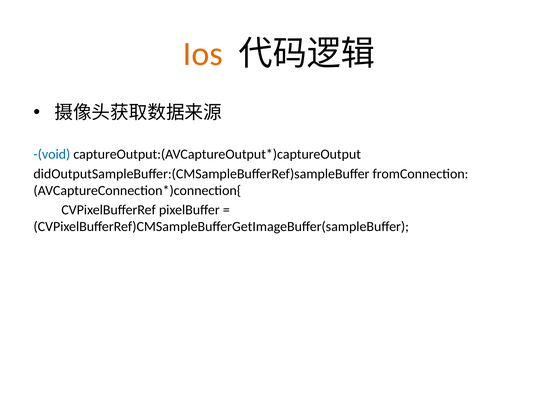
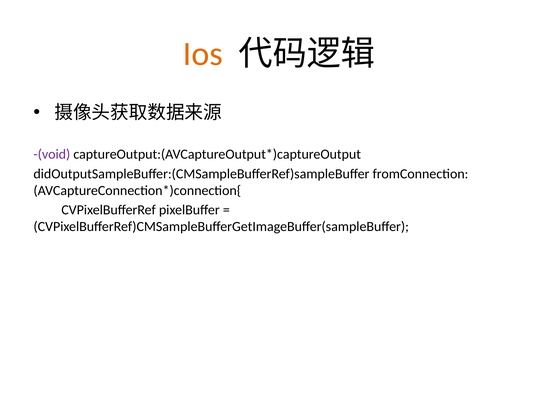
-(void colour: blue -> purple (52, 154)
